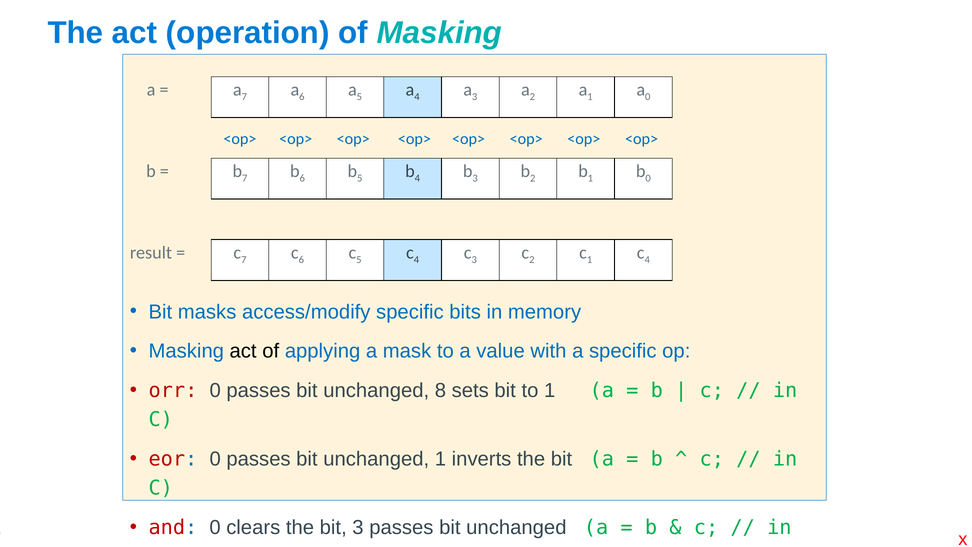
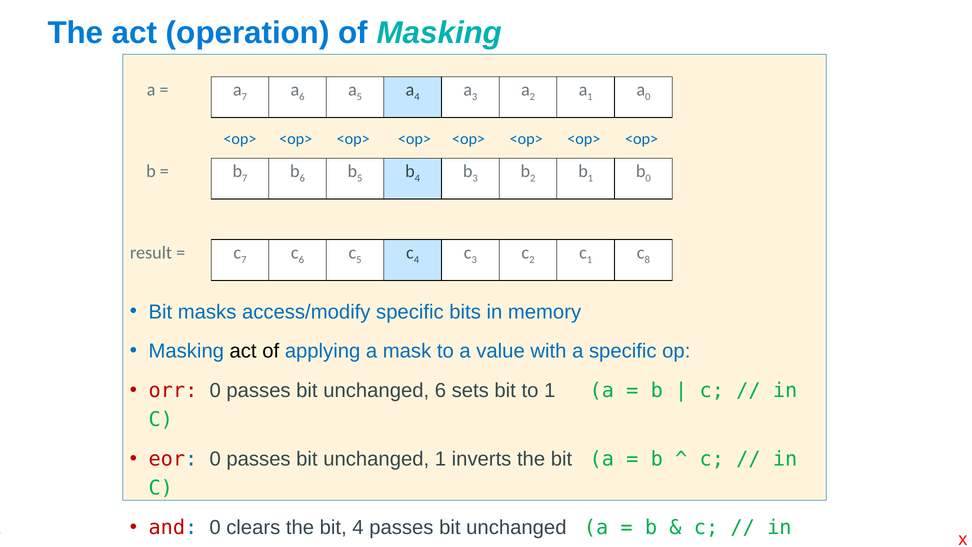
1 c 4: 4 -> 8 (647, 260)
unchanged 8: 8 -> 6 (440, 390)
bit 3: 3 -> 4 (358, 527)
